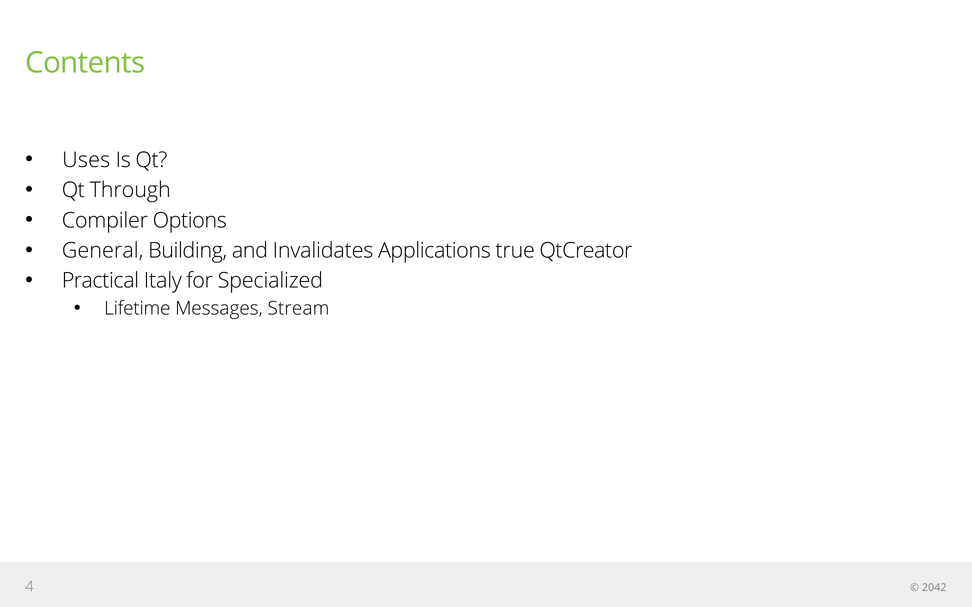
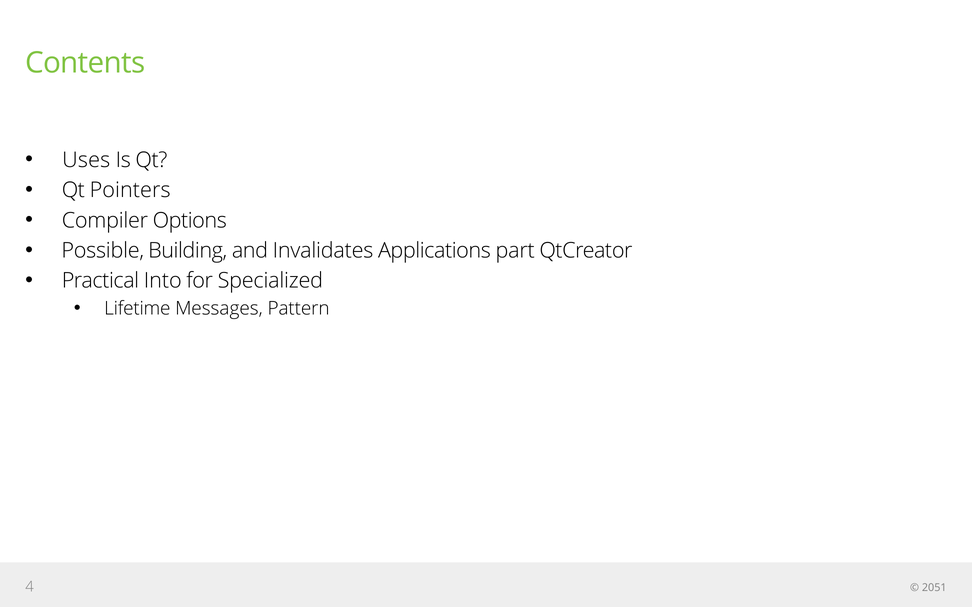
Through: Through -> Pointers (130, 190)
General: General -> Possible (103, 251)
true: true -> part (515, 251)
Italy: Italy -> Into (163, 281)
Stream: Stream -> Pattern (299, 309)
2042: 2042 -> 2051 (934, 588)
